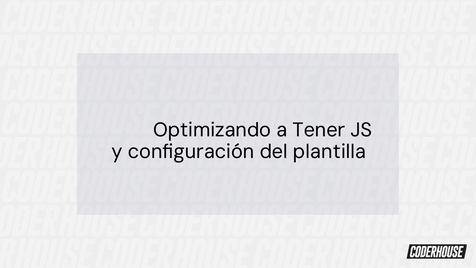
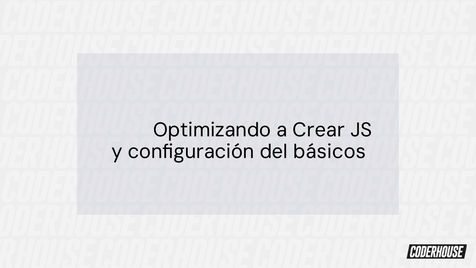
Tener: Tener -> Crear (319, 130)
plantilla: plantilla -> básicos (330, 151)
